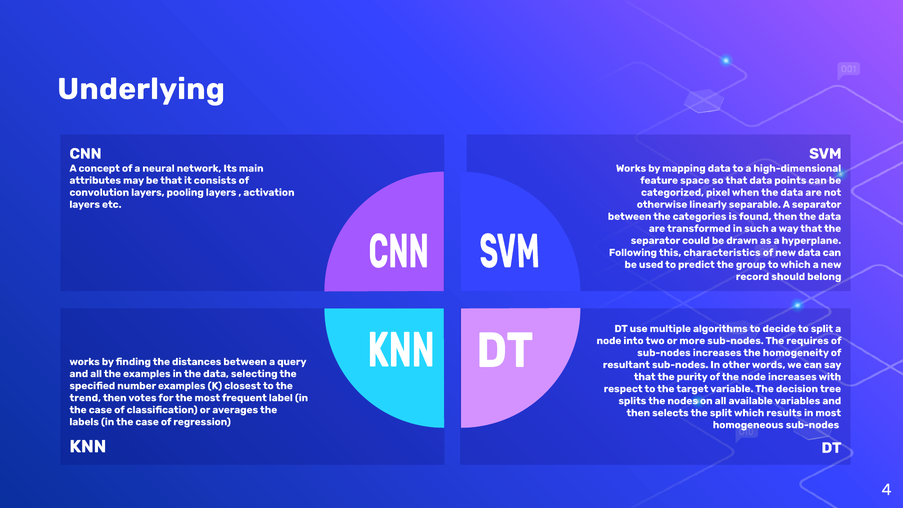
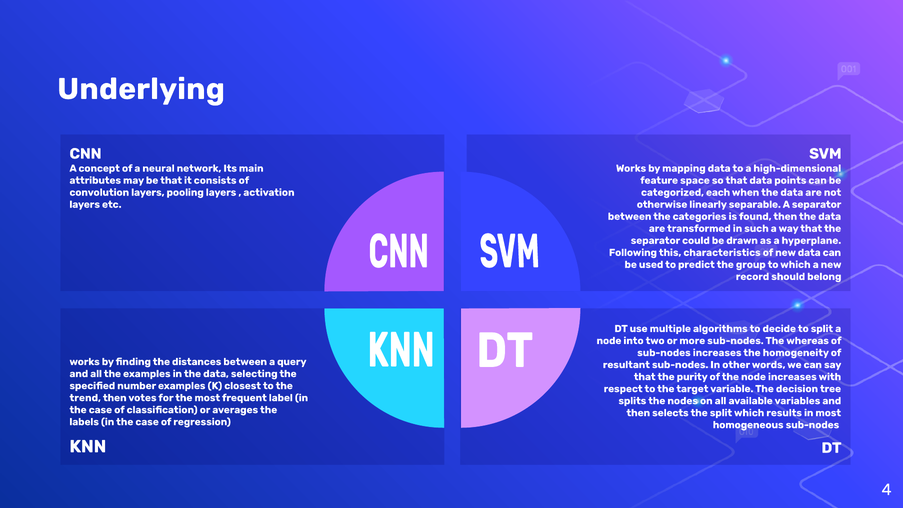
pixel: pixel -> each (718, 192)
requires: requires -> whereas (808, 341)
